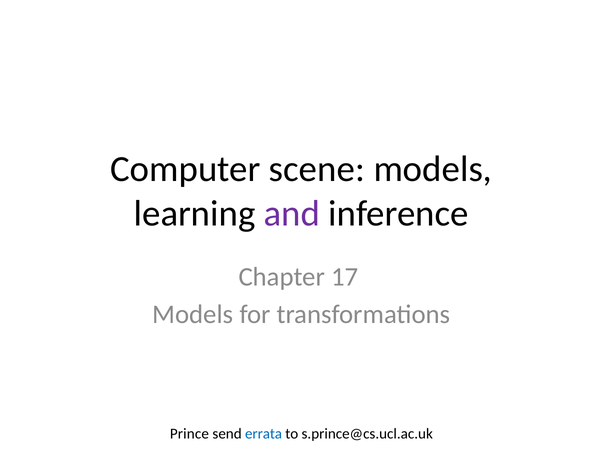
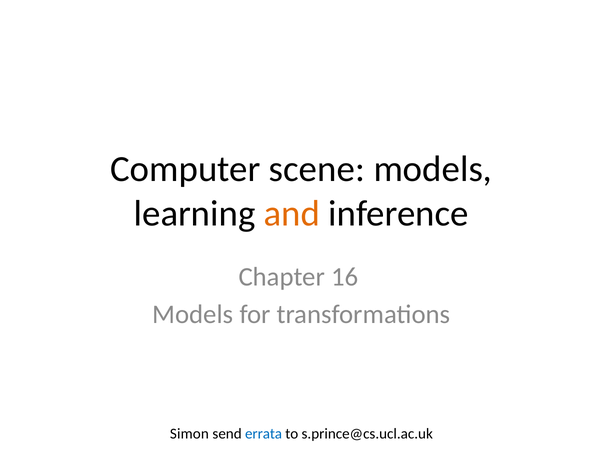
and colour: purple -> orange (292, 214)
17: 17 -> 16 (345, 277)
Prince: Prince -> Simon (189, 434)
